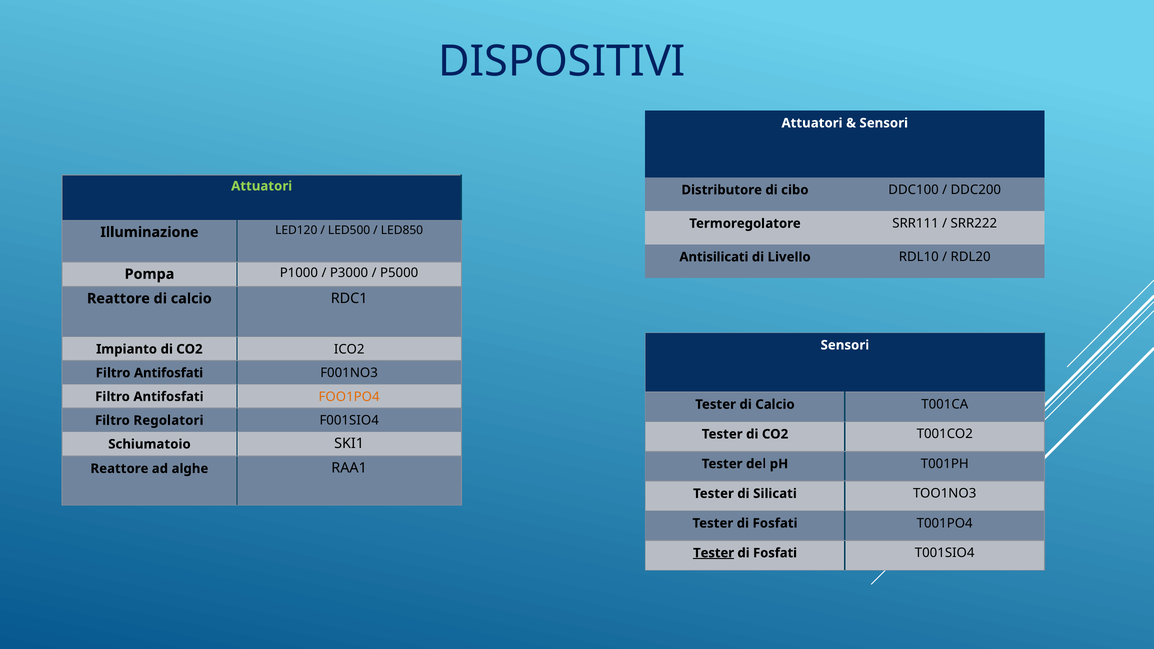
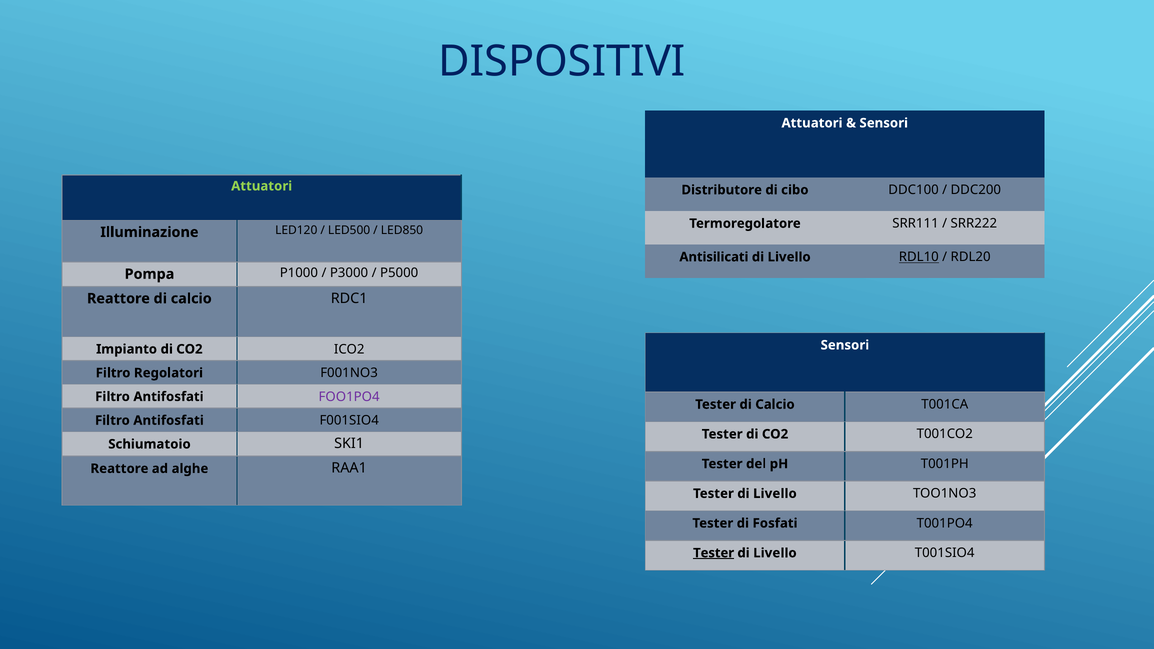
RDL10 underline: none -> present (919, 257)
Antifosfati: Antifosfati -> Regolatori (169, 373)
FOO1PO4 colour: orange -> purple (349, 397)
Regolatori: Regolatori -> Antifosfati (169, 420)
Silicati: Silicati -> Livello (775, 494)
Fosfati: Fosfati -> Livello (775, 553)
